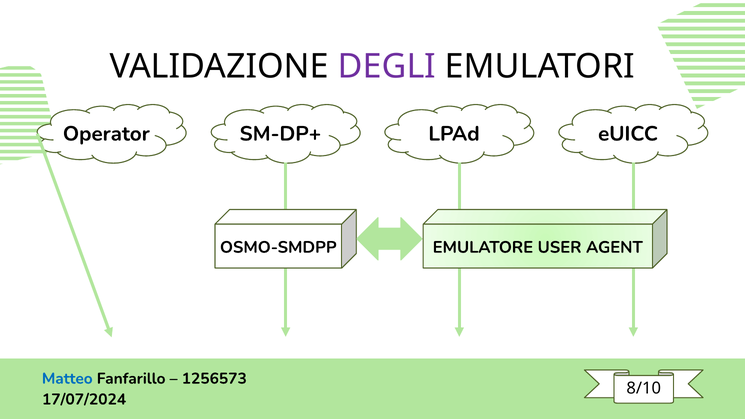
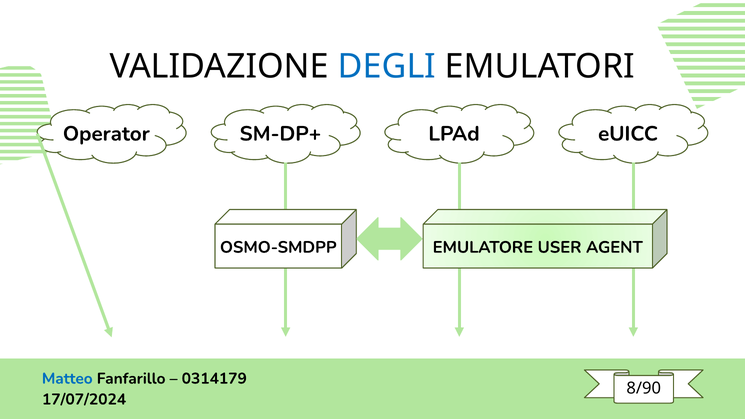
DEGLI colour: purple -> blue (387, 67)
1256573: 1256573 -> 0314179 (214, 379)
8/10: 8/10 -> 8/90 (644, 388)
